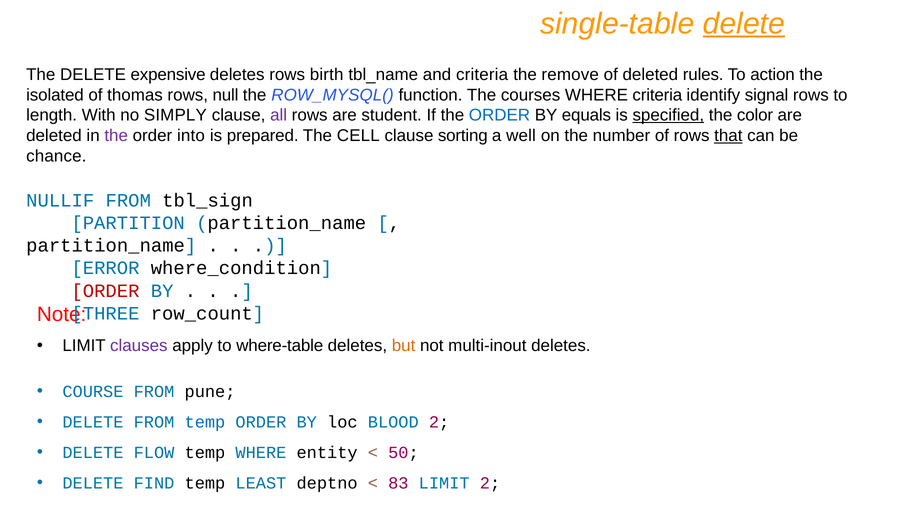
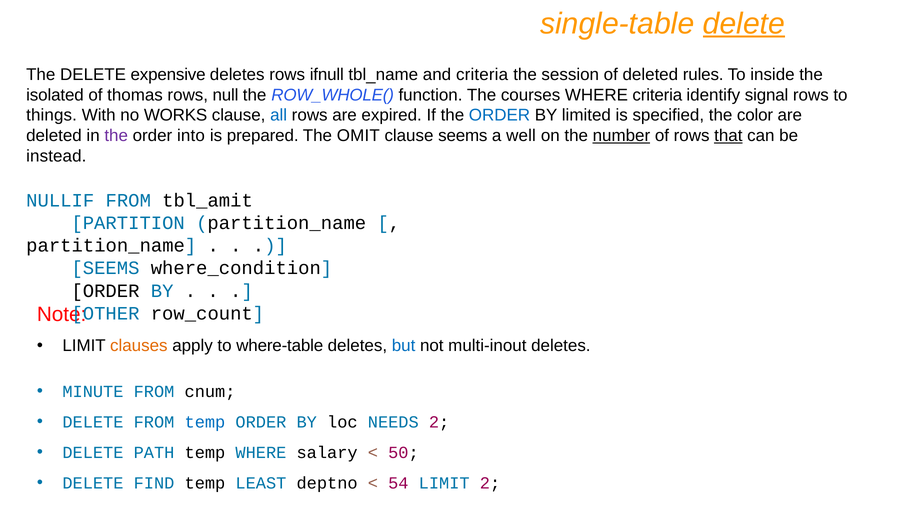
birth: birth -> ifnull (327, 75)
remove: remove -> session (570, 75)
action: action -> inside (772, 75)
ROW_MYSQL(: ROW_MYSQL( -> ROW_WHOLE( (333, 95)
length: length -> things (52, 115)
SIMPLY: SIMPLY -> WORKS (176, 115)
all colour: purple -> blue (279, 115)
student: student -> expired (392, 115)
equals: equals -> limited (586, 115)
specified underline: present -> none (668, 115)
CELL: CELL -> OMIT (358, 136)
clause sorting: sorting -> seems (463, 136)
number underline: none -> present (621, 136)
chance: chance -> instead (56, 156)
tbl_sign: tbl_sign -> tbl_amit (208, 200)
ERROR: ERROR -> SEEMS (105, 268)
ORDER colour: red -> black (105, 291)
THREE: THREE -> OTHER (105, 314)
clauses colour: purple -> orange (139, 346)
but colour: orange -> blue (404, 346)
COURSE: COURSE -> MINUTE (93, 392)
pune: pune -> cnum (210, 392)
BLOOD: BLOOD -> NEEDS (393, 422)
FLOW: FLOW -> PATH (154, 453)
entity: entity -> salary (327, 453)
83: 83 -> 54 (398, 483)
